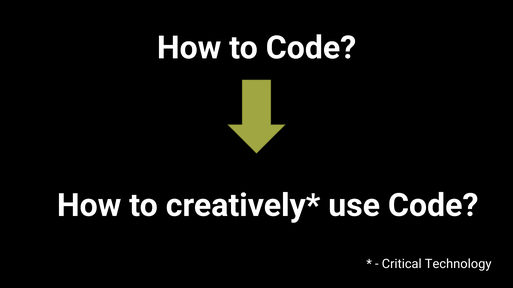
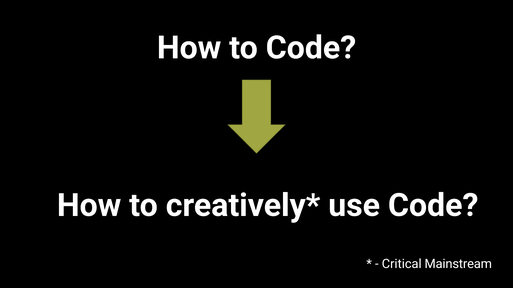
Technology: Technology -> Mainstream (458, 264)
